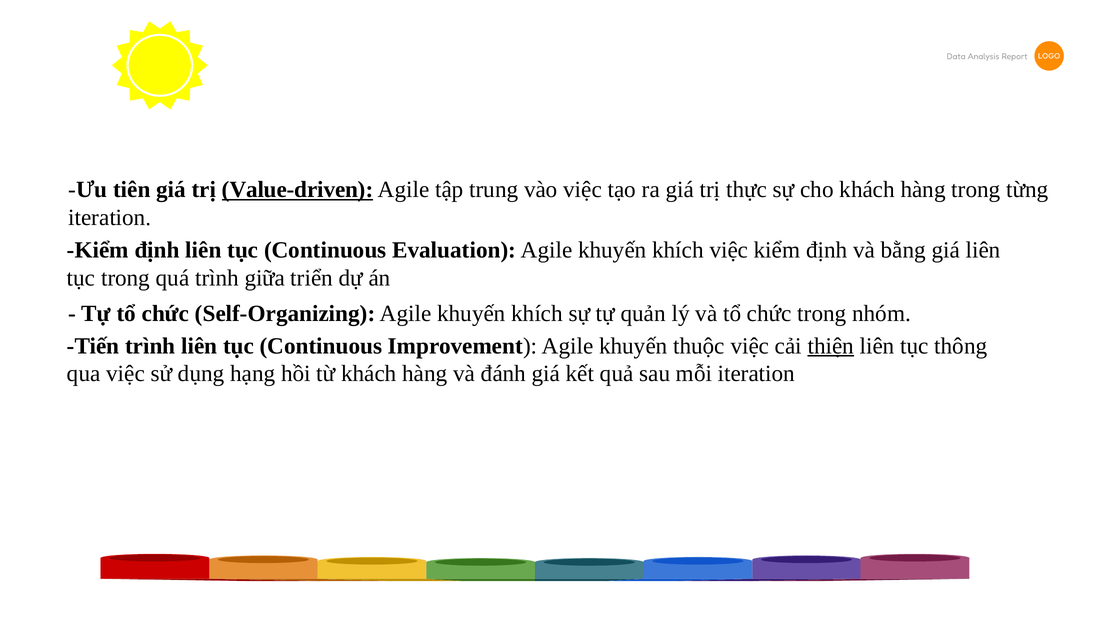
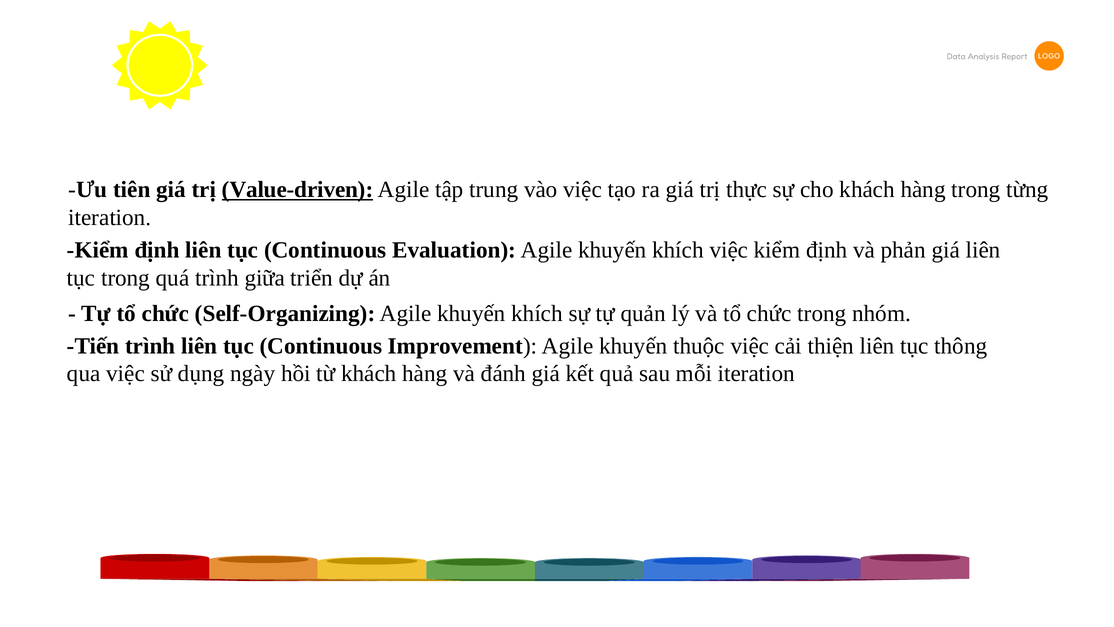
bằng: bằng -> phản (903, 250)
thiện underline: present -> none (831, 346)
hạng: hạng -> ngày (253, 374)
